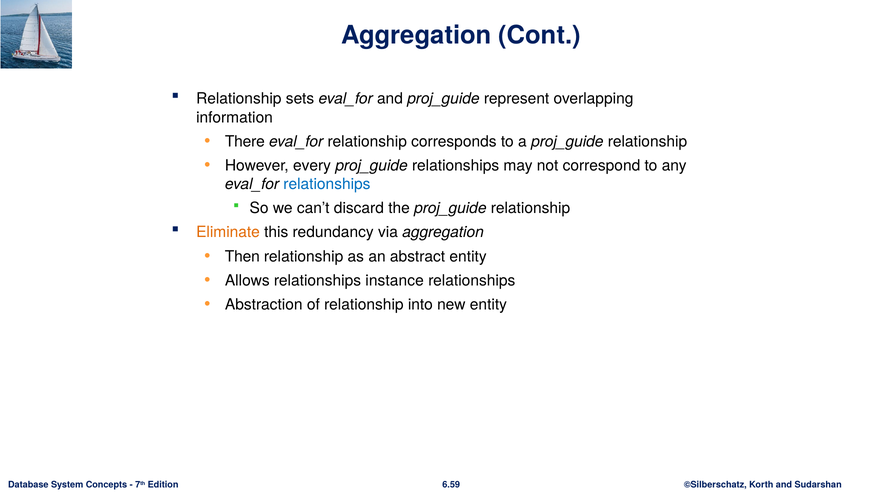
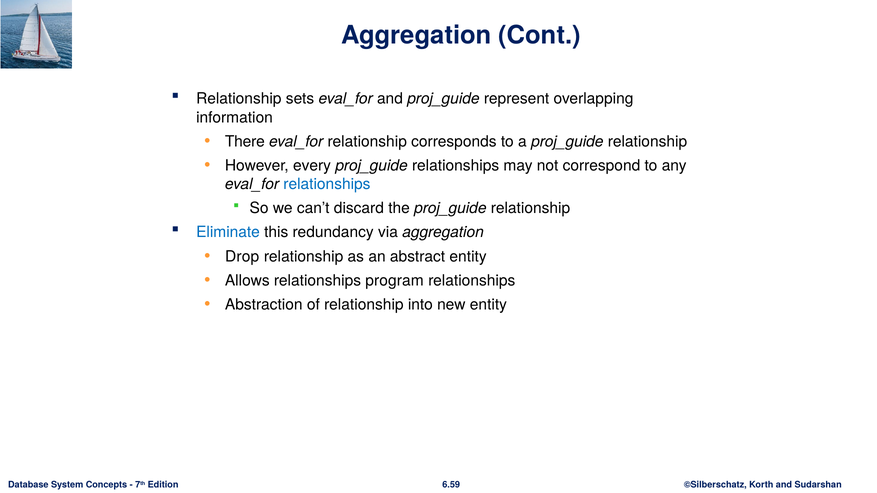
Eliminate colour: orange -> blue (228, 233)
Then: Then -> Drop (242, 257)
instance: instance -> program (395, 281)
